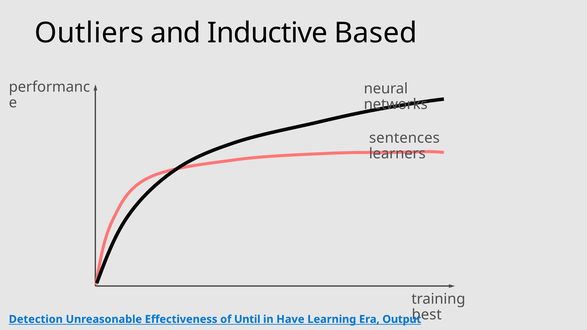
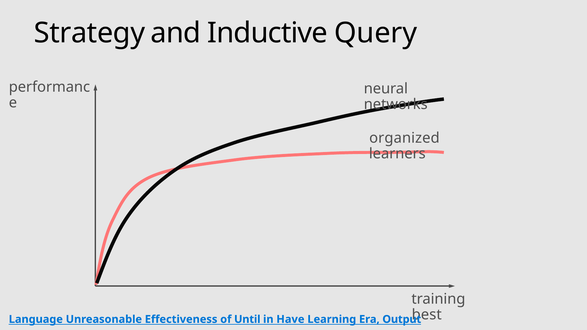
Outliers: Outliers -> Strategy (89, 33)
Based: Based -> Query (376, 33)
sentences: sentences -> organized (404, 138)
Detection: Detection -> Language (36, 319)
